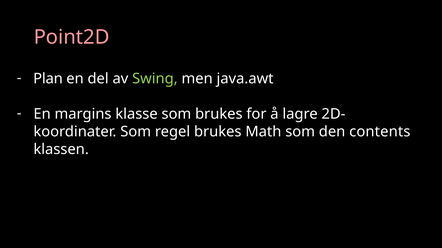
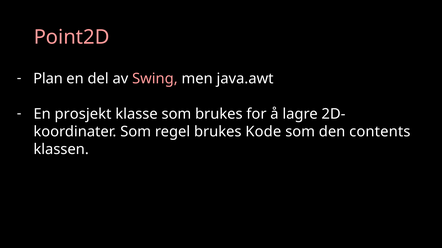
Swing colour: light green -> pink (155, 79)
margins: margins -> prosjekt (83, 114)
Math: Math -> Kode (263, 132)
